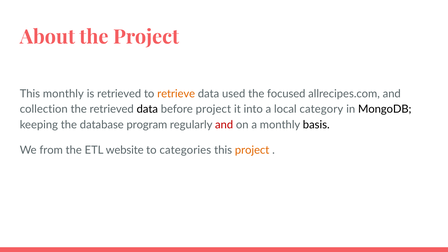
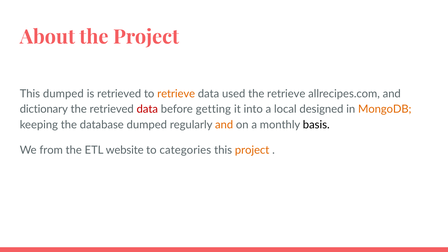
This monthly: monthly -> dumped (63, 94)
the focused: focused -> retrieve (286, 94)
collection: collection -> dictionary (44, 109)
data colour: black -> red (147, 109)
before project: project -> getting (213, 109)
category: category -> designed (321, 109)
MongoDB colour: black -> orange (385, 109)
database program: program -> dumped (147, 125)
and colour: red -> orange (224, 125)
